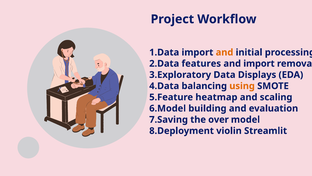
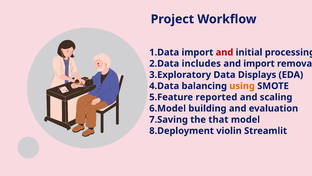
and colour: orange -> red (224, 52)
features: features -> includes (201, 63)
heatmap: heatmap -> reported (216, 97)
over: over -> that (218, 119)
